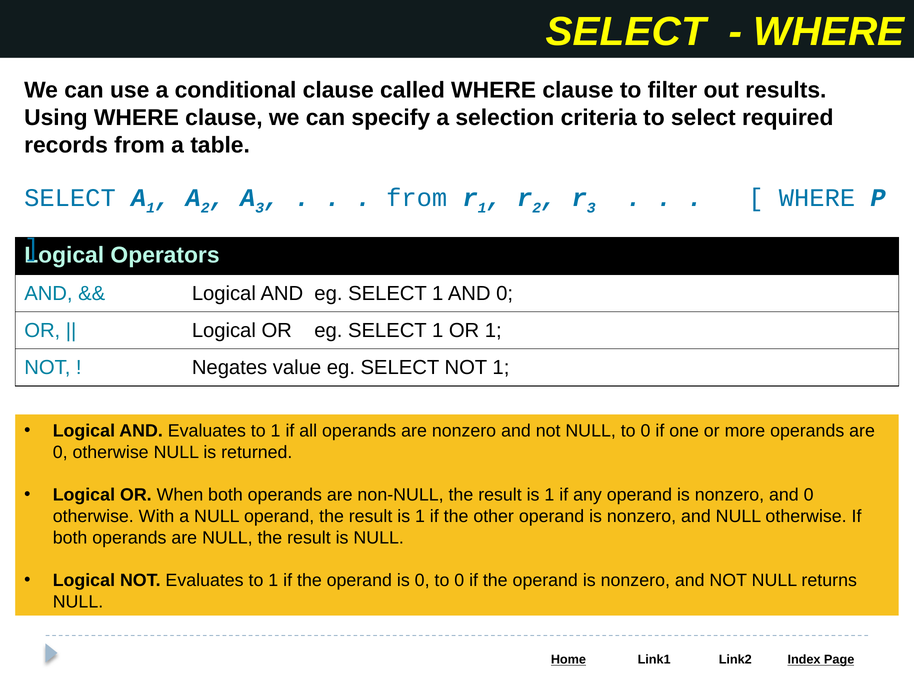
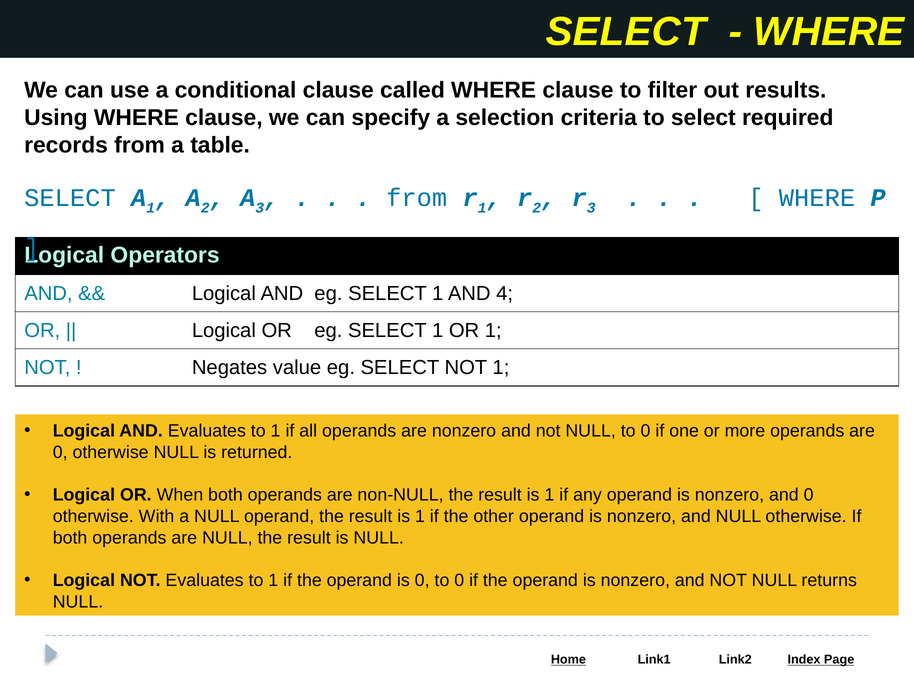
1 AND 0: 0 -> 4 (505, 293)
